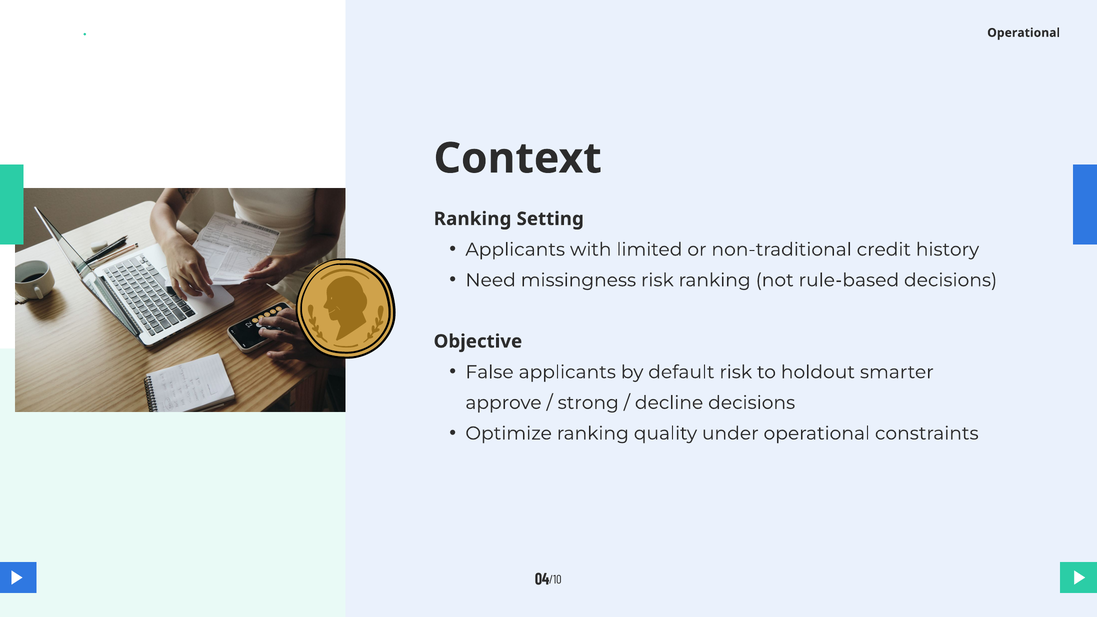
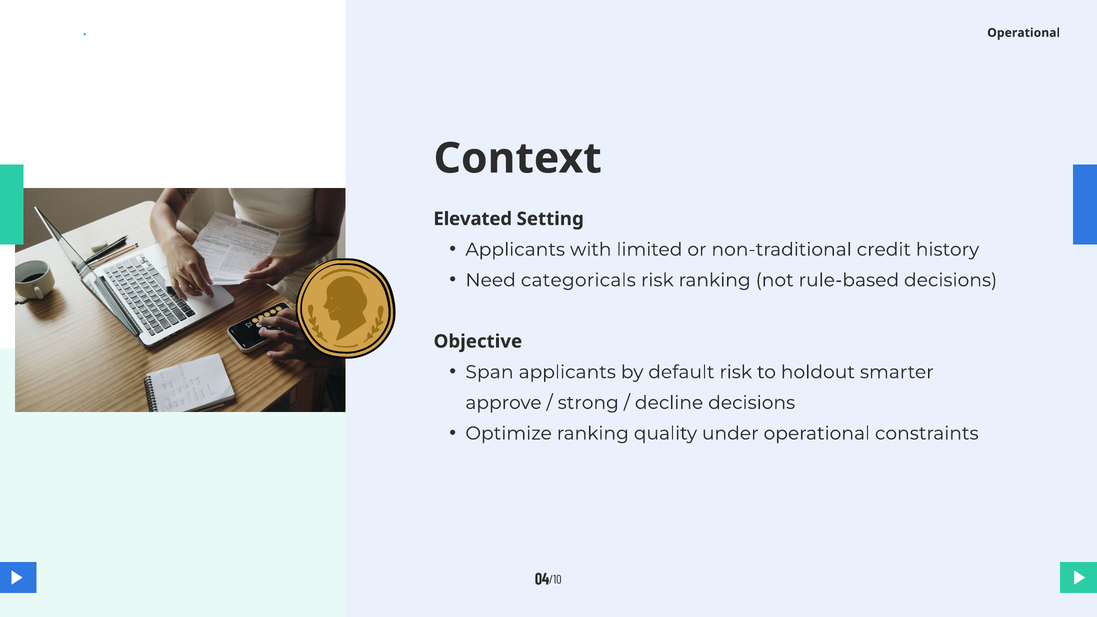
Ranking: Ranking -> Elevated (473, 219)
missingness: missingness -> categoricals (578, 280)
False: False -> Span (489, 372)
